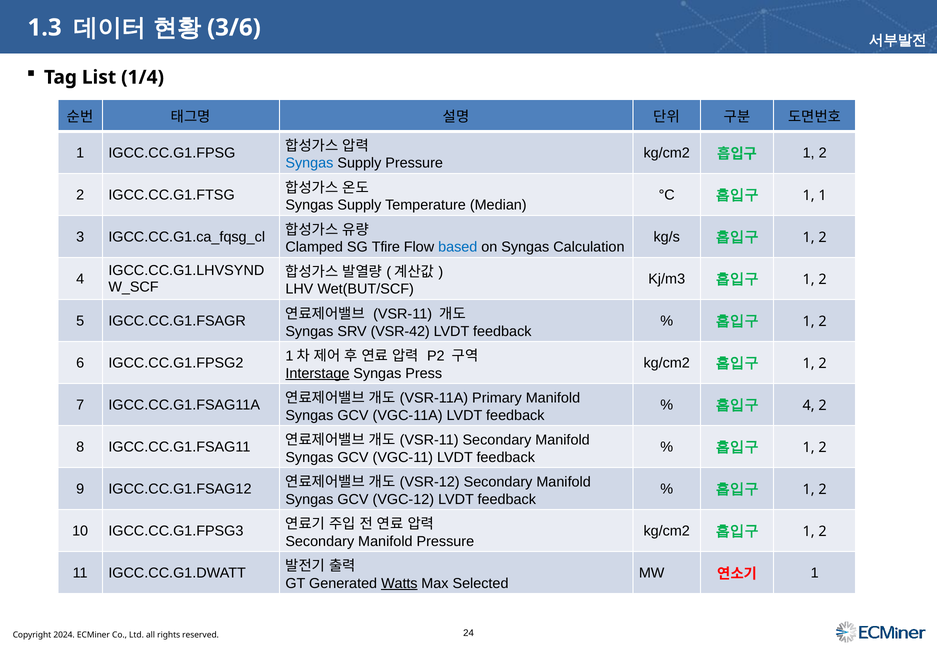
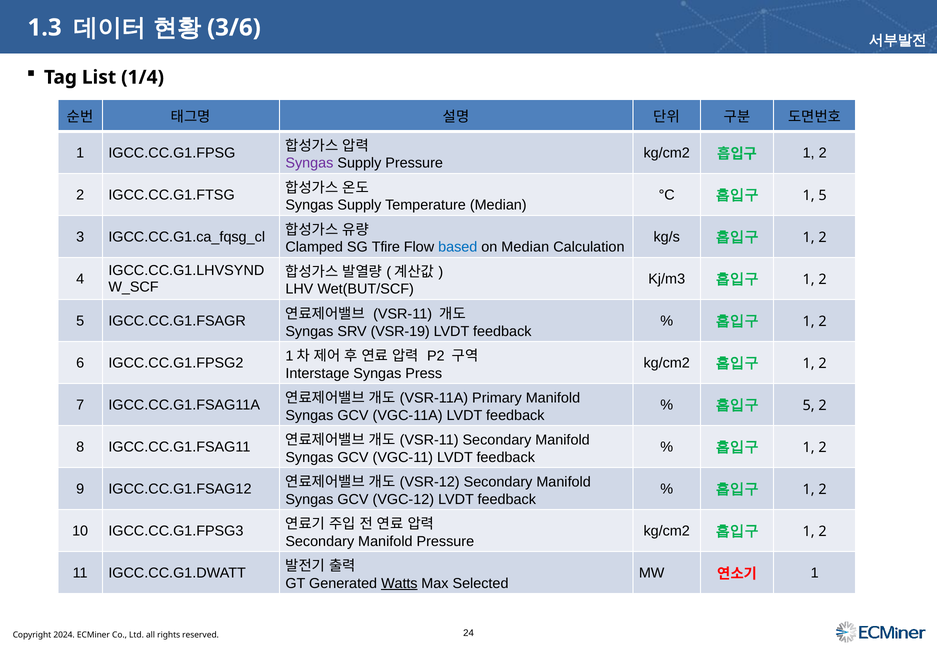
Syngas colour: blue -> purple (309, 163)
1 1: 1 -> 5 (823, 196)
on Syngas: Syngas -> Median (525, 248)
VSR-42: VSR-42 -> VSR-19 (400, 332)
Interstage underline: present -> none (317, 374)
4: 4 -> 5 (809, 406)
